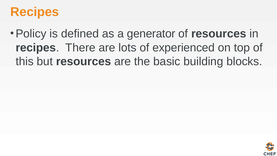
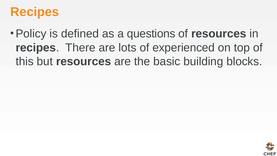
generator: generator -> questions (151, 34)
